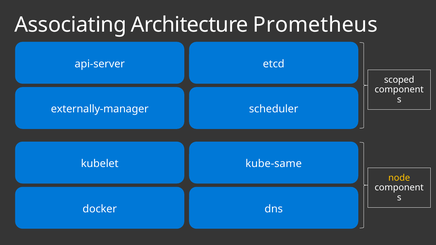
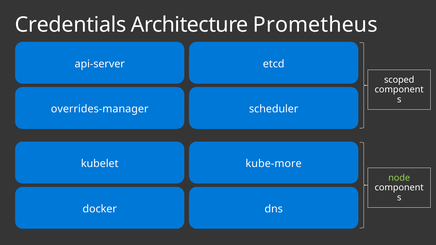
Associating: Associating -> Credentials (71, 25)
externally-manager: externally-manager -> overrides-manager (100, 109)
kube-same: kube-same -> kube-more (274, 164)
node colour: yellow -> light green (399, 178)
